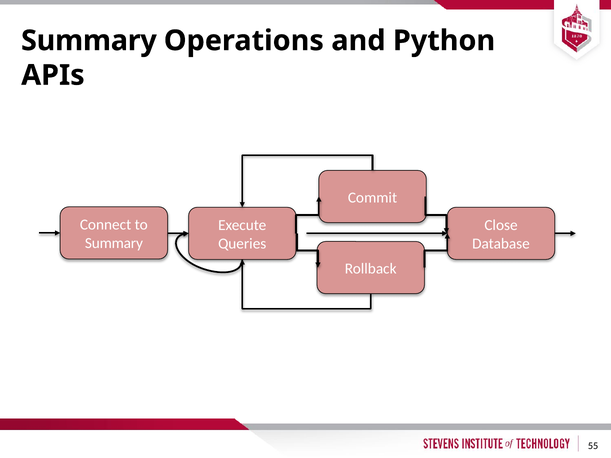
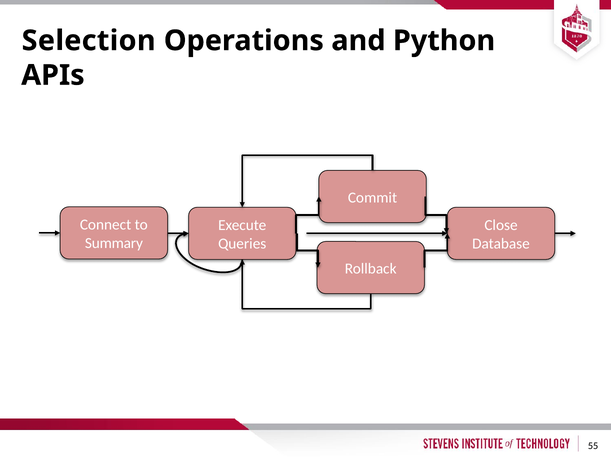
Summary: Summary -> Selection (89, 41)
